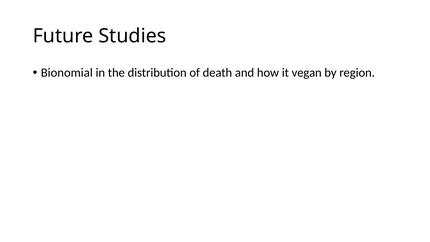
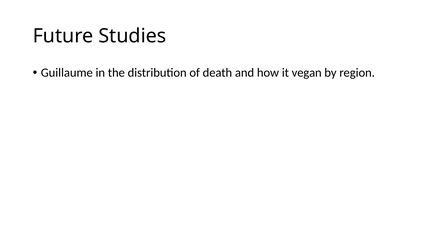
Bionomial: Bionomial -> Guillaume (67, 73)
